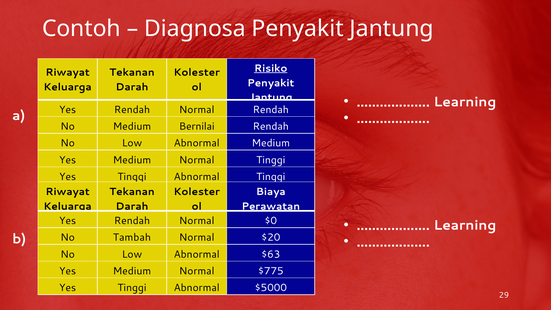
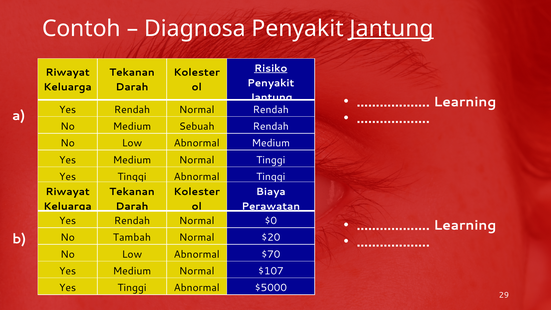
Jantung underline: none -> present (392, 29)
Bernilai: Bernilai -> Sebuah (197, 126)
$63: $63 -> $70 (271, 254)
$775: $775 -> $107 (271, 271)
